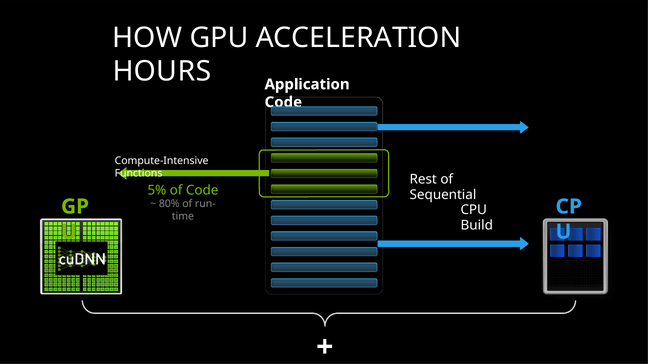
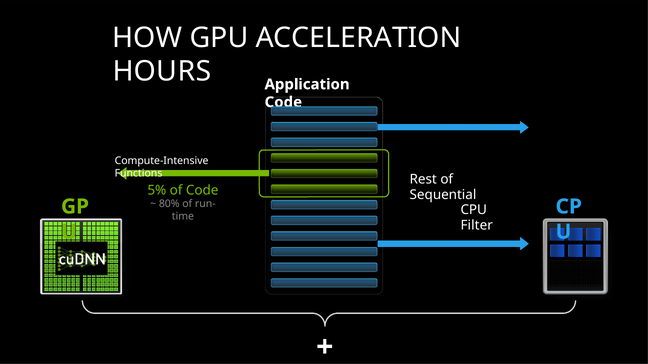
Build: Build -> Filter (477, 226)
